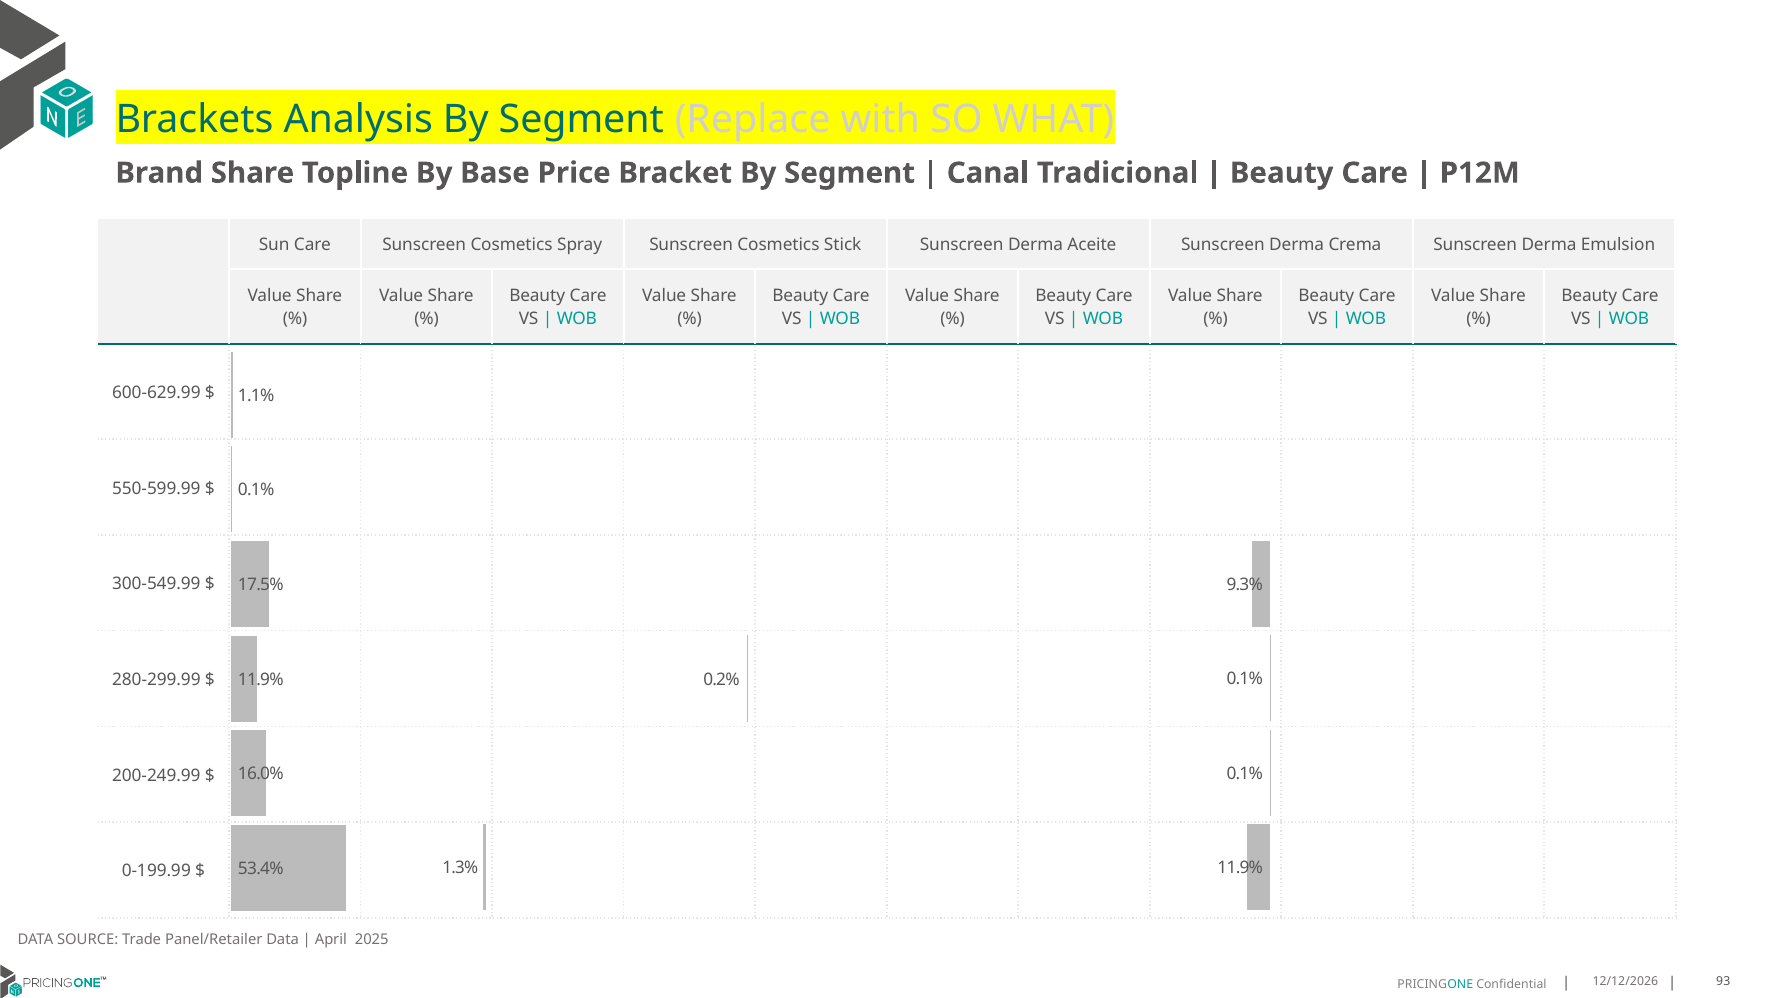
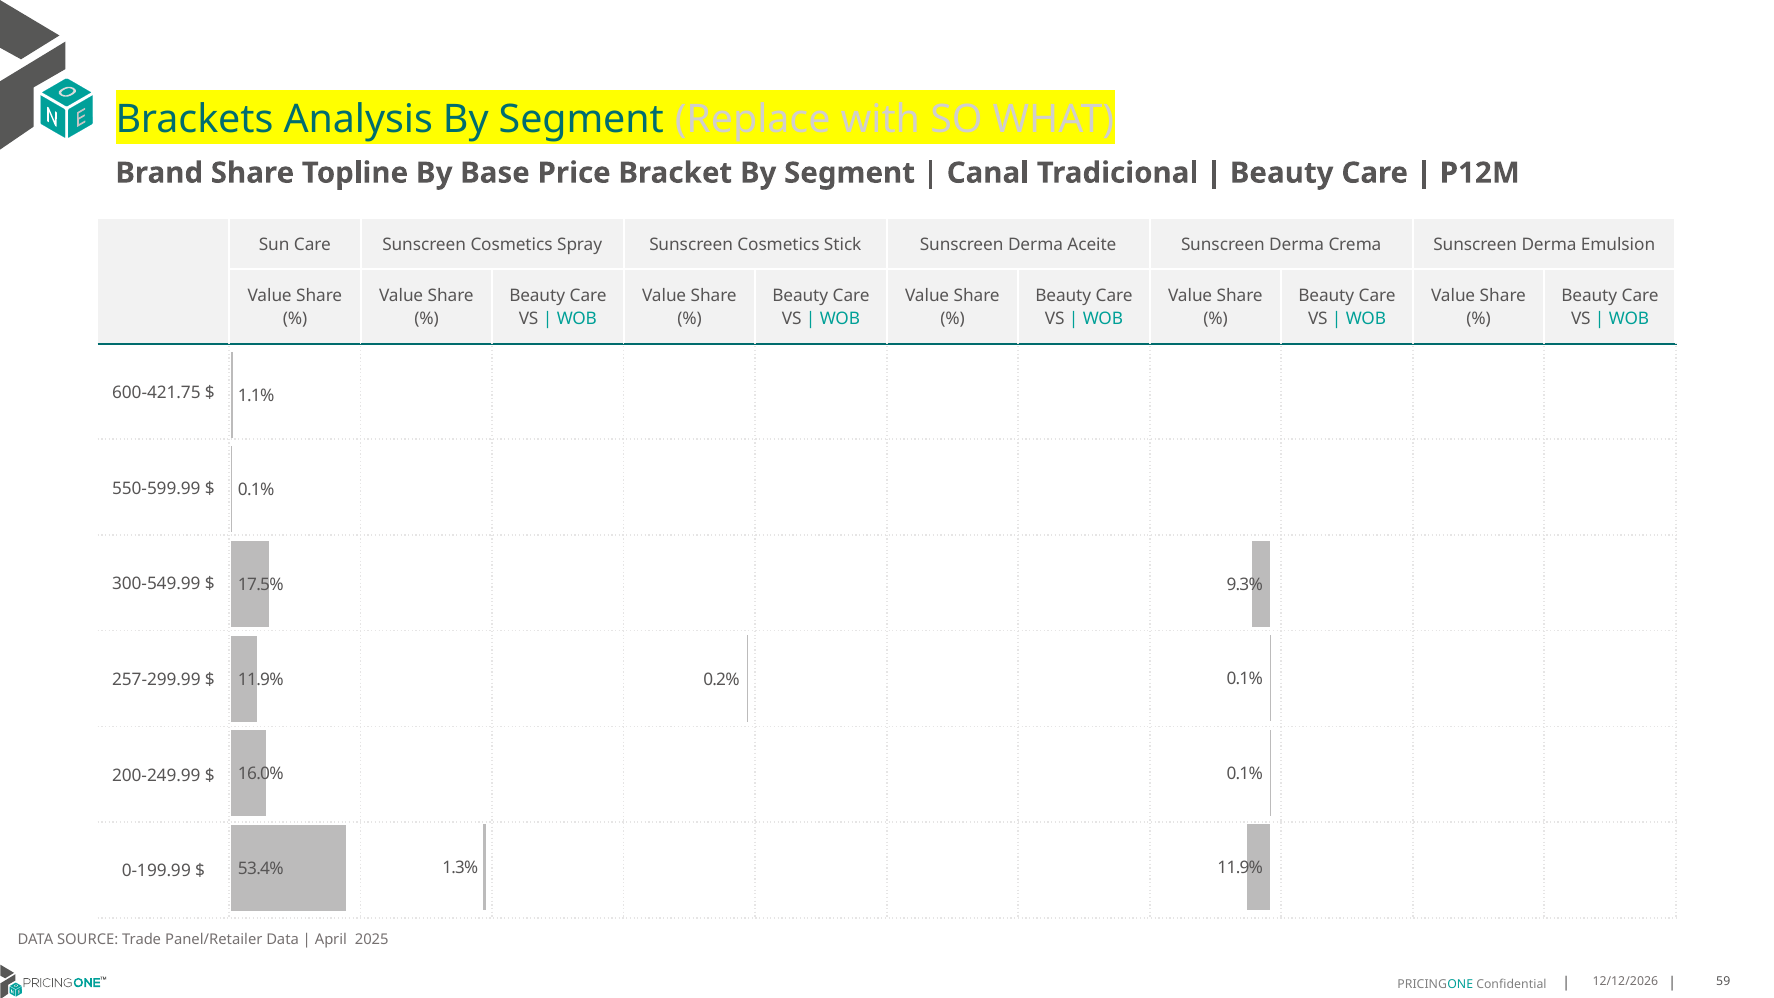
600-629.99: 600-629.99 -> 600-421.75 (156, 393)
280-299.99: 280-299.99 -> 257-299.99 (156, 680)
93: 93 -> 59 (1723, 981)
